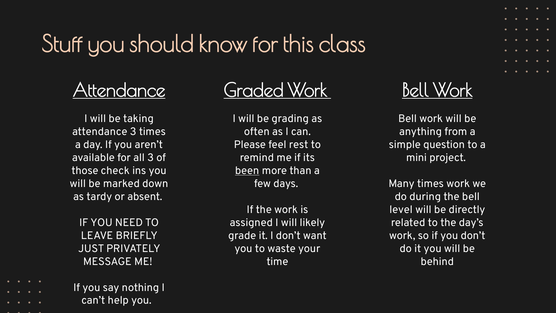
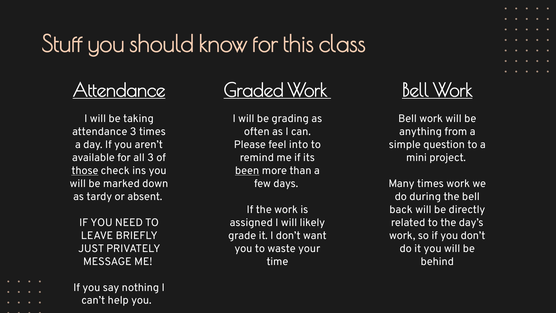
rest: rest -> into (299, 144)
those underline: none -> present (85, 170)
level: level -> back (401, 209)
